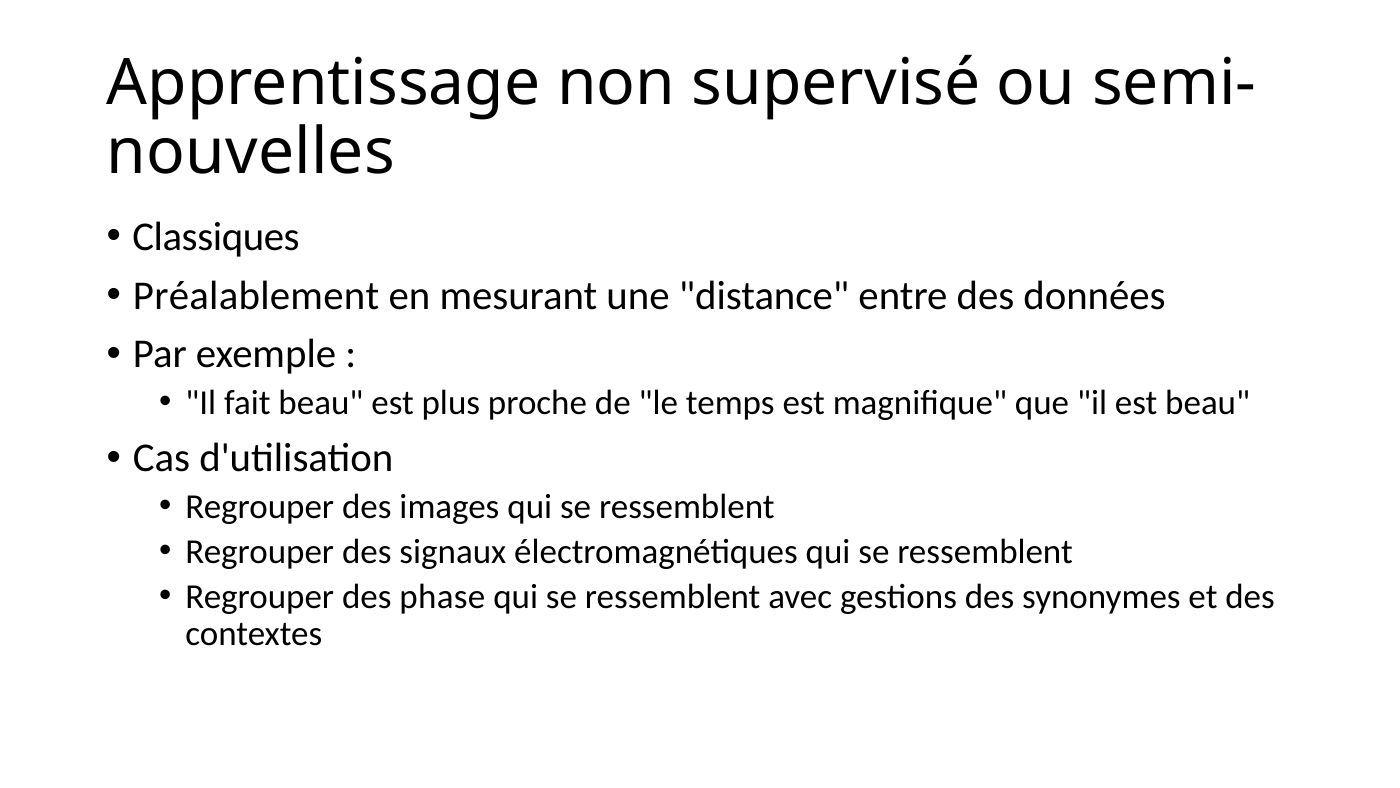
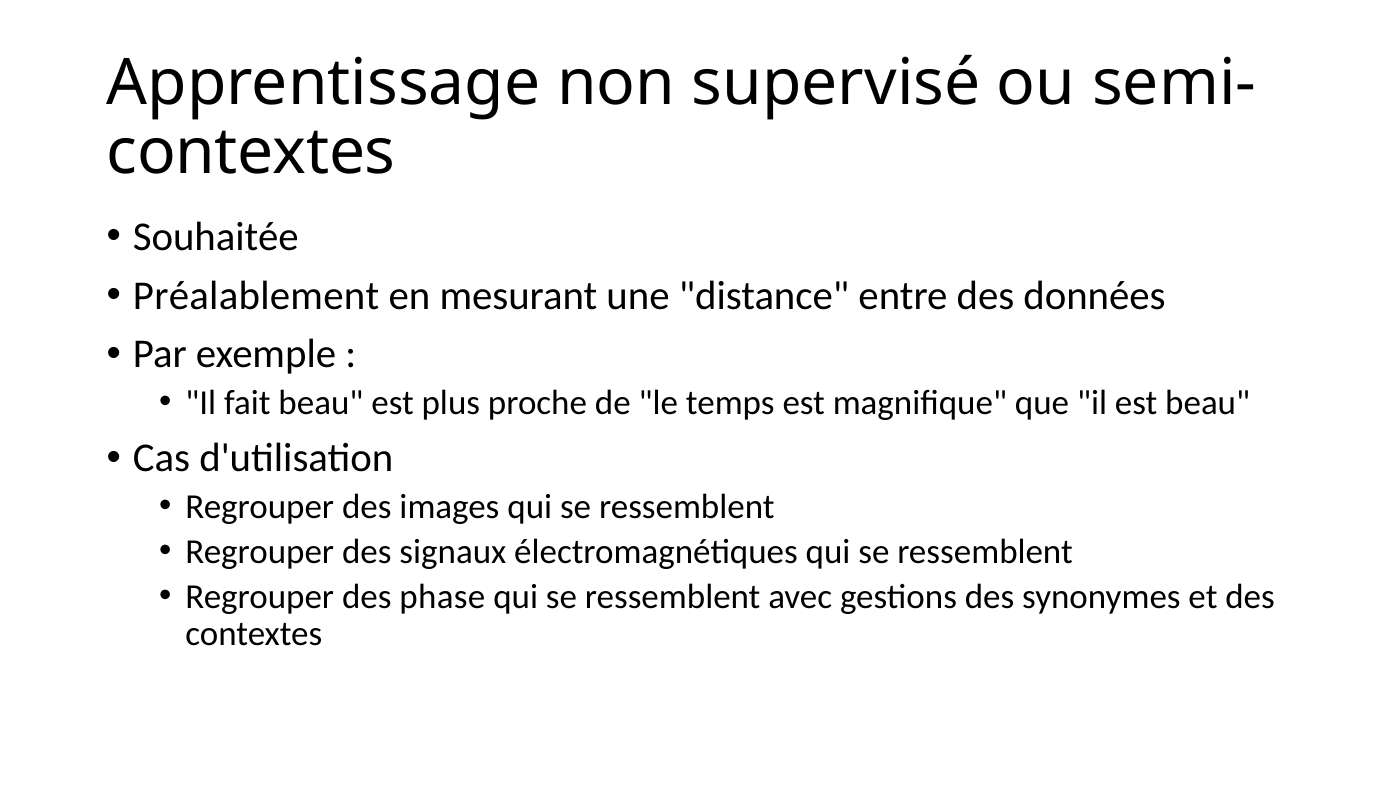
nouvelles: nouvelles -> contextes (251, 152)
Classiques: Classiques -> Souhaitée (216, 237)
